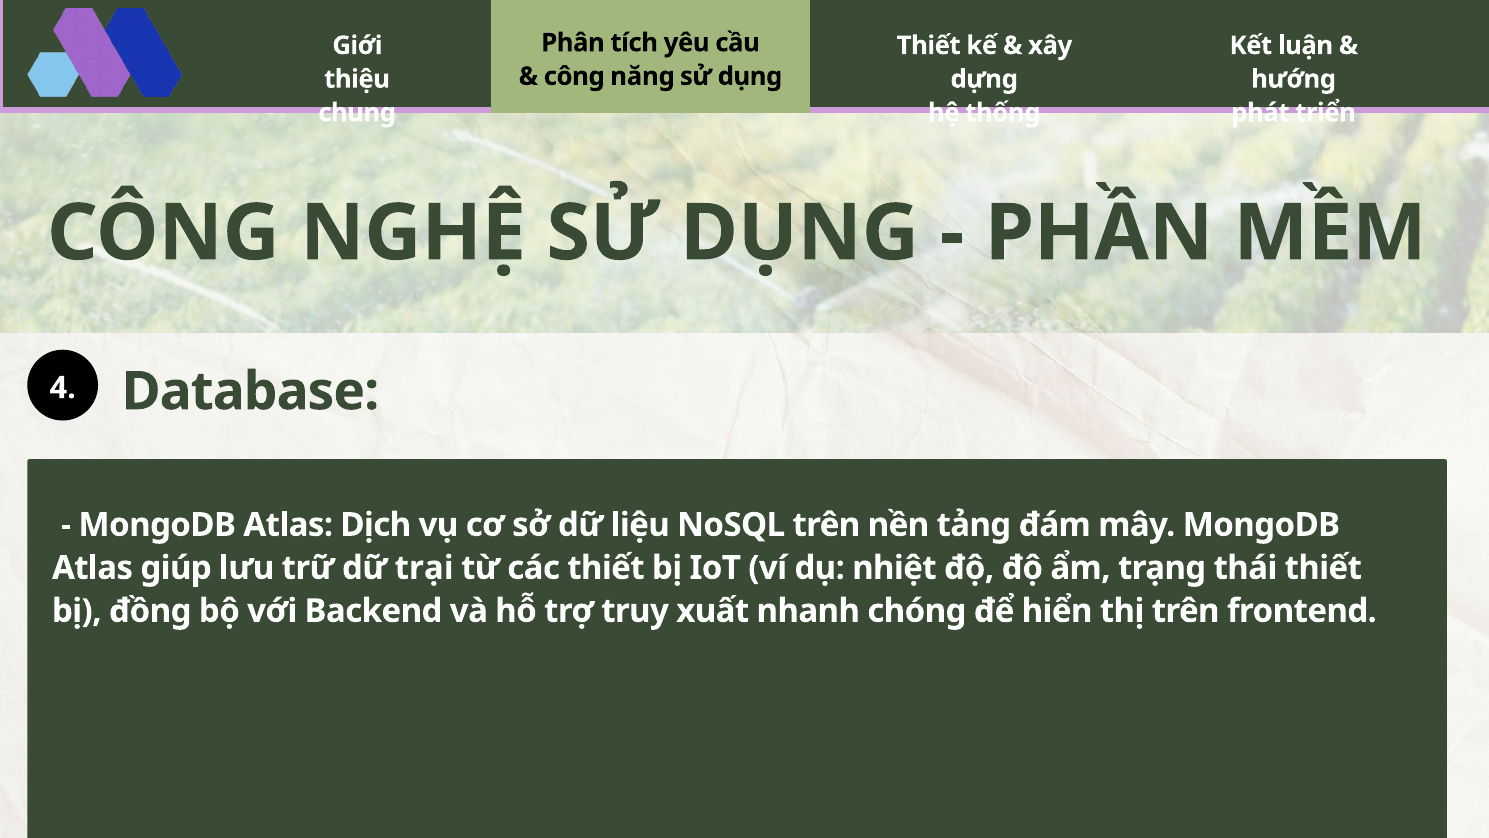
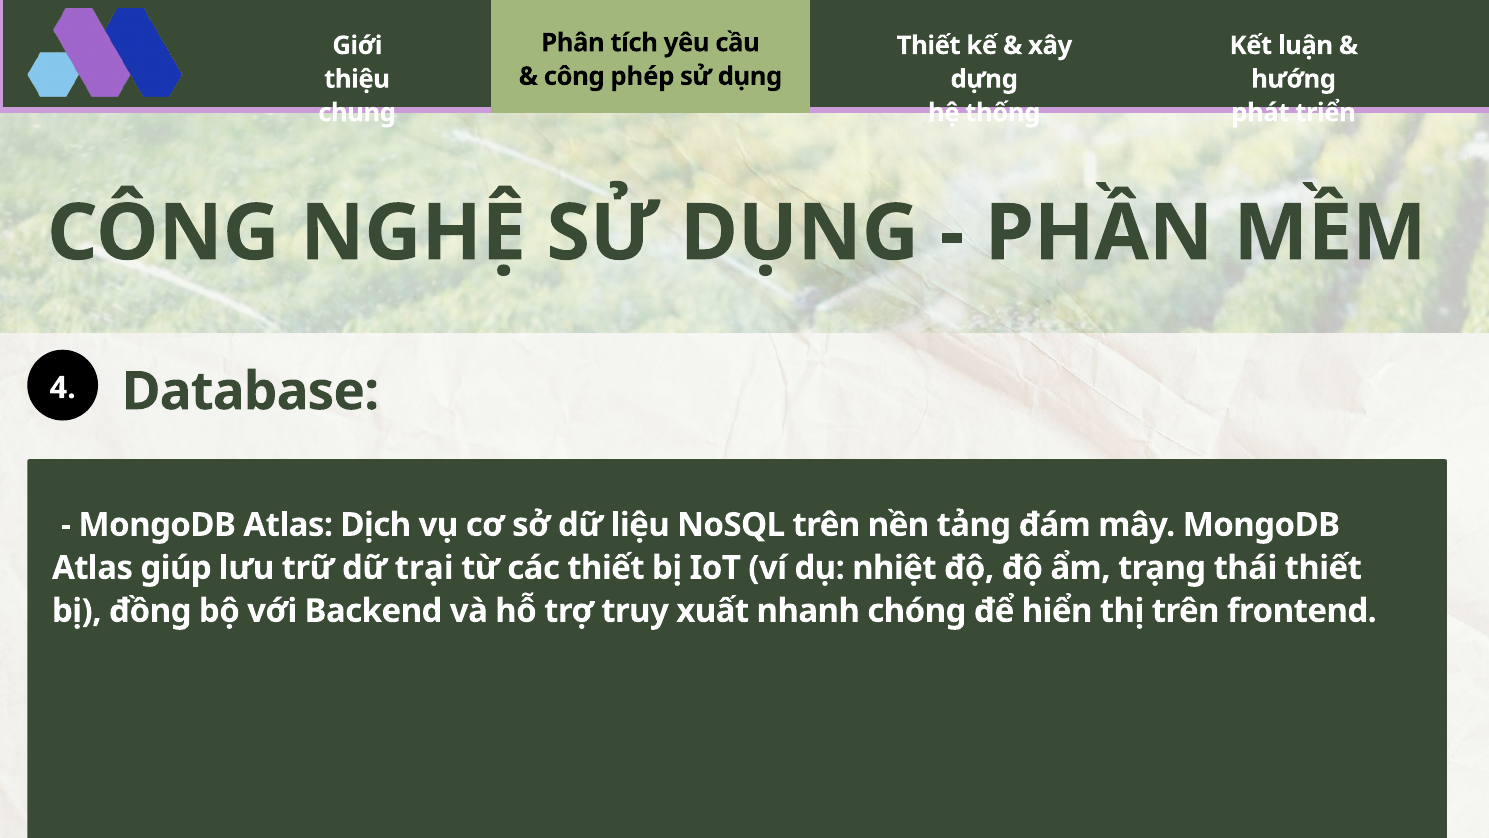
năng: năng -> phép (642, 76)
